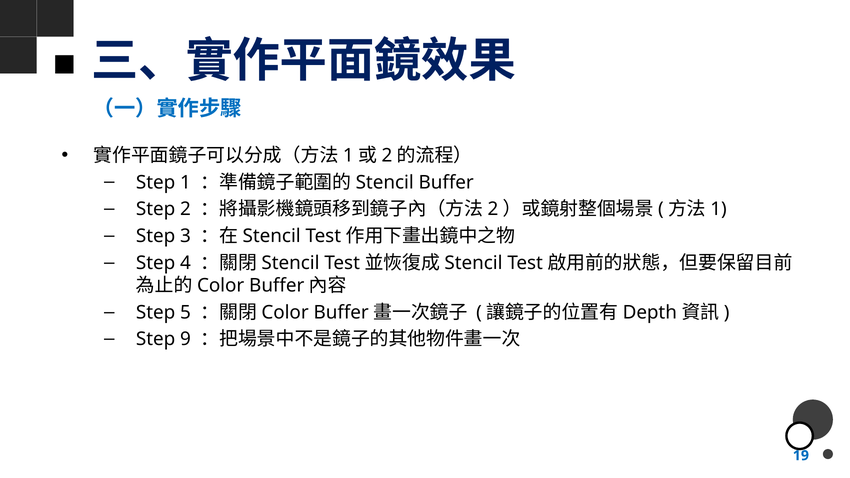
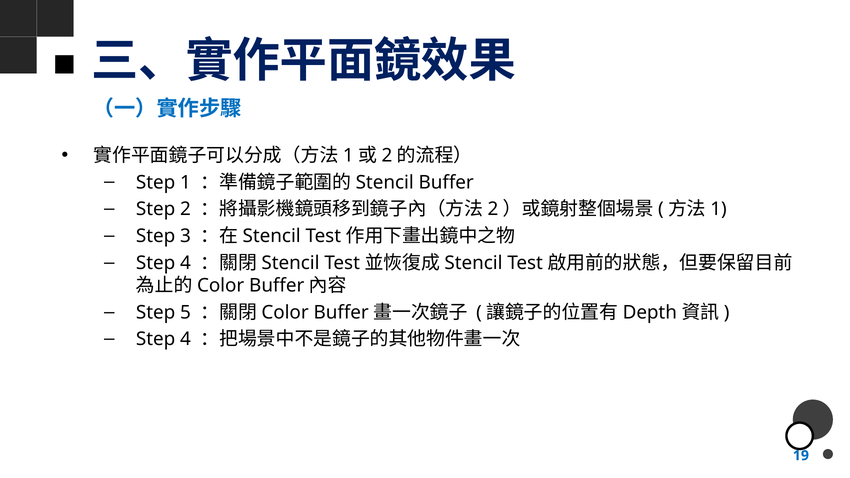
9: 9 -> 4 (186, 339)
